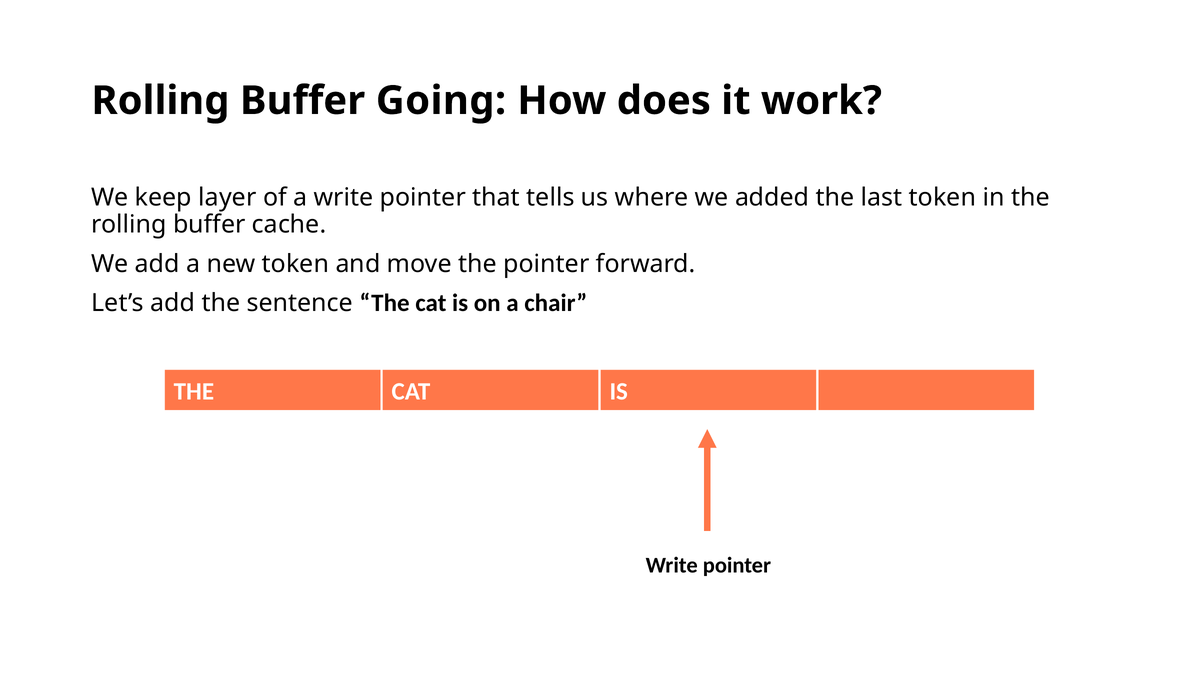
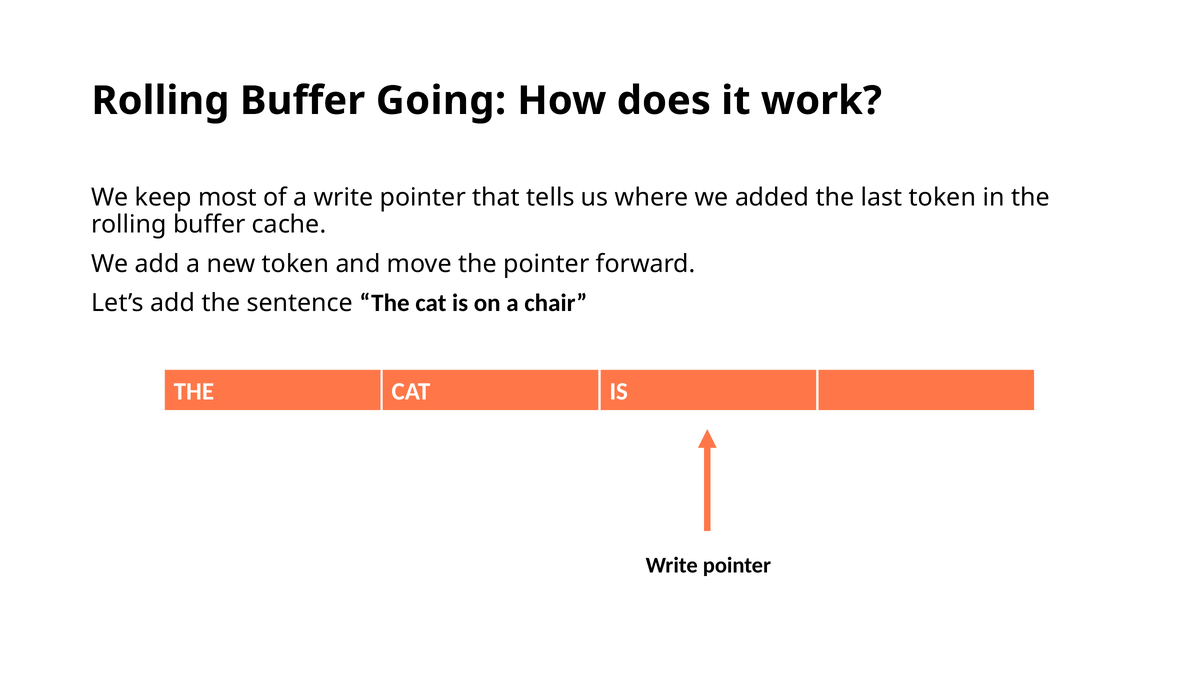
layer: layer -> most (228, 197)
